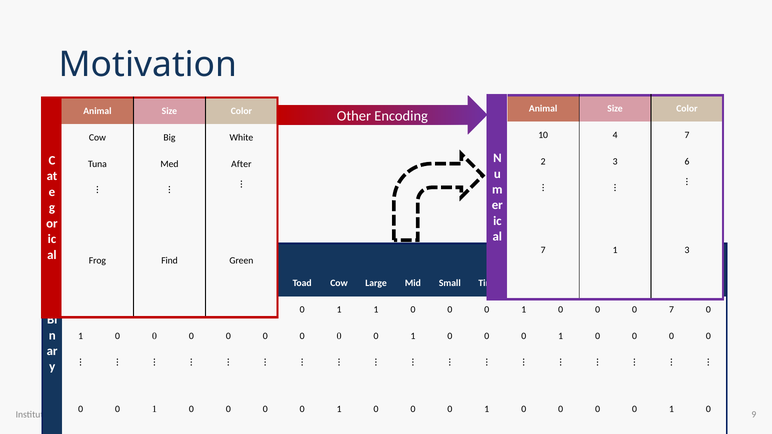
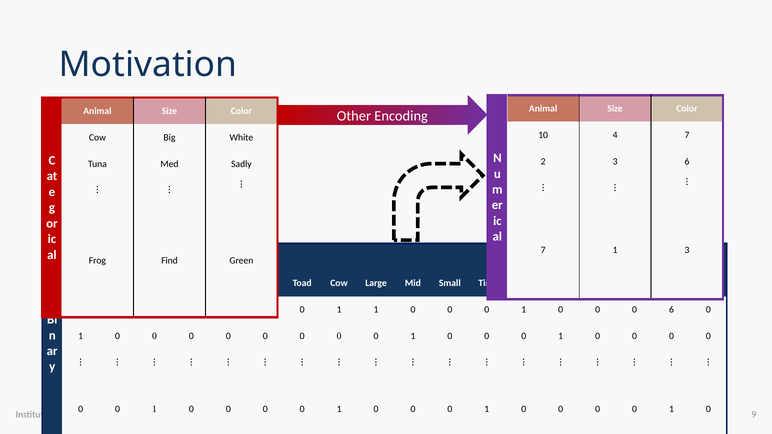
After: After -> Sadly (241, 164)
0 7: 7 -> 6 (671, 310)
